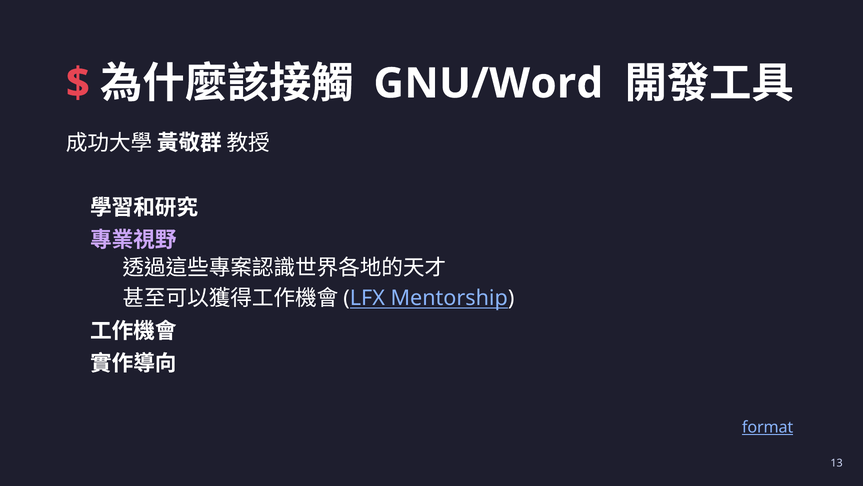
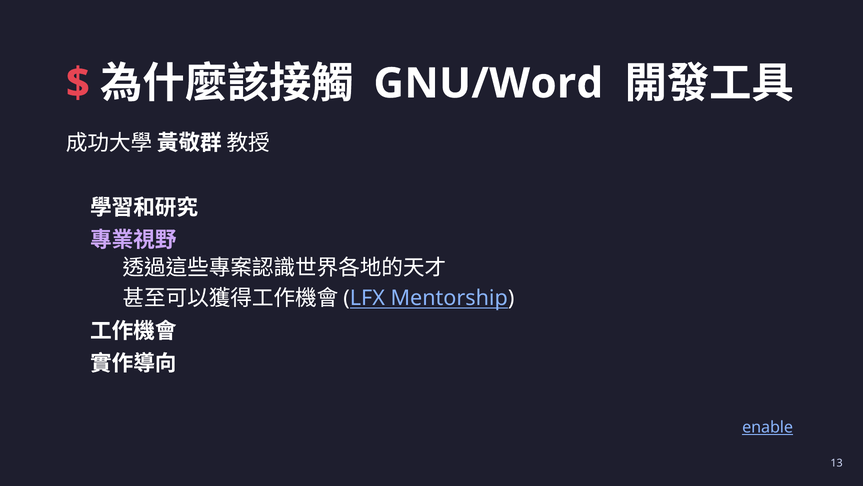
format: format -> enable (768, 427)
